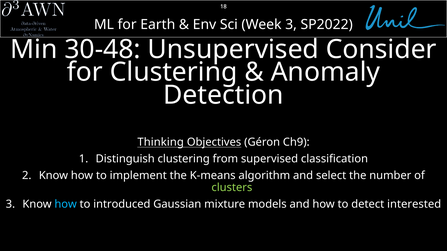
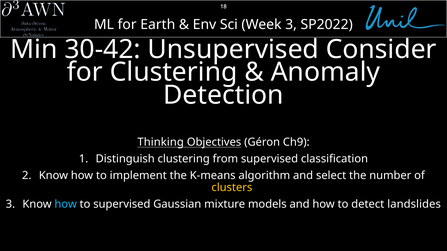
30-48: 30-48 -> 30-42 (103, 49)
clusters colour: light green -> yellow (232, 188)
to introduced: introduced -> supervised (122, 205)
interested: interested -> landslides (414, 205)
